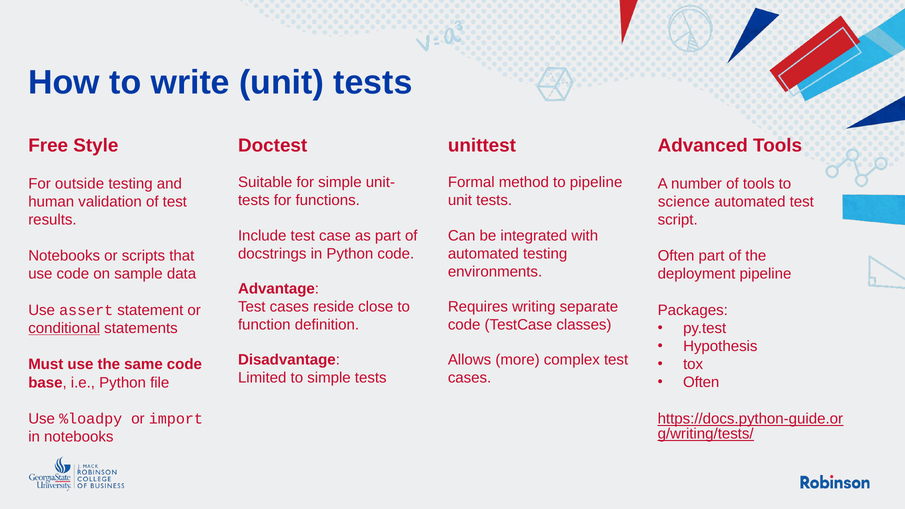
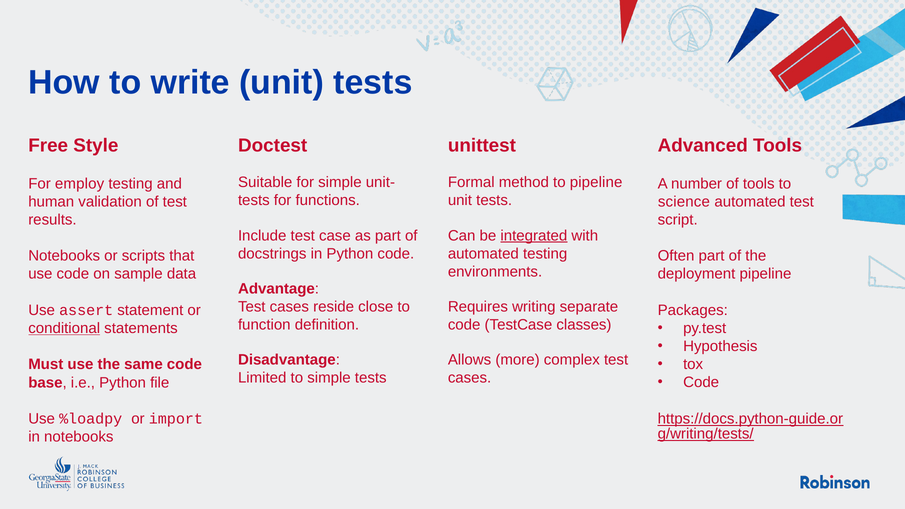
outside: outside -> employ (80, 184)
integrated underline: none -> present (534, 236)
Often: Often -> Code (701, 383)
